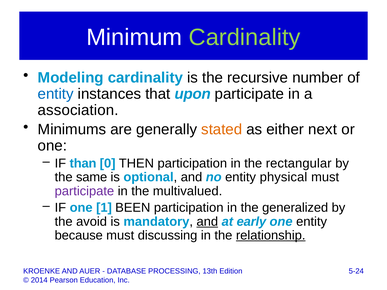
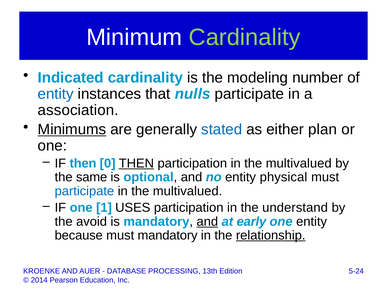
Modeling: Modeling -> Indicated (71, 78)
recursive: recursive -> modeling (258, 78)
upon: upon -> nulls (193, 94)
Minimums underline: none -> present (72, 129)
stated colour: orange -> blue (222, 129)
next: next -> plan (323, 129)
IF than: than -> then (83, 163)
THEN underline: none -> present (136, 163)
participation in the rectangular: rectangular -> multivalued (299, 163)
participate colour: purple -> blue (84, 191)
BEEN: BEEN -> USES (133, 208)
generalized: generalized -> understand (295, 208)
must discussing: discussing -> mandatory (168, 236)
